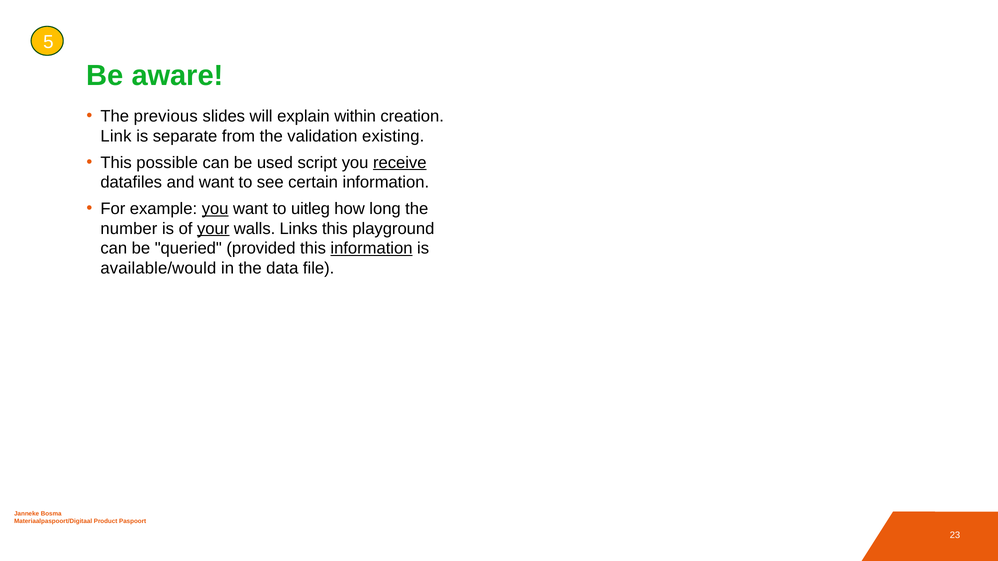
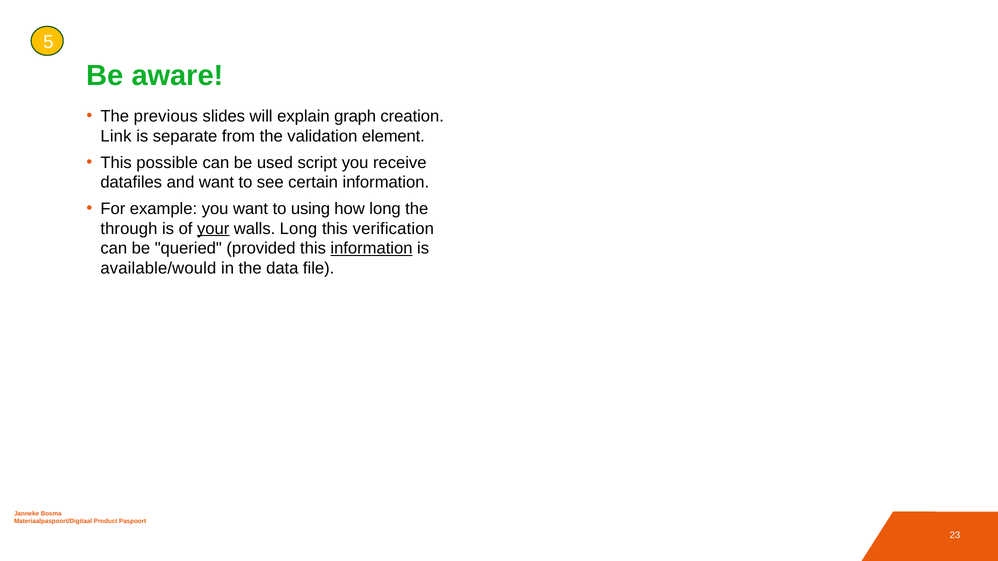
within: within -> graph (355, 116)
existing: existing -> element (393, 136)
receive underline: present -> none (400, 163)
you underline: present -> none (215, 209)
uitleg: uitleg -> using (310, 209)
number: number -> through (129, 229)
walls Links: Links -> Long (298, 229)
playground: playground -> verification (393, 229)
